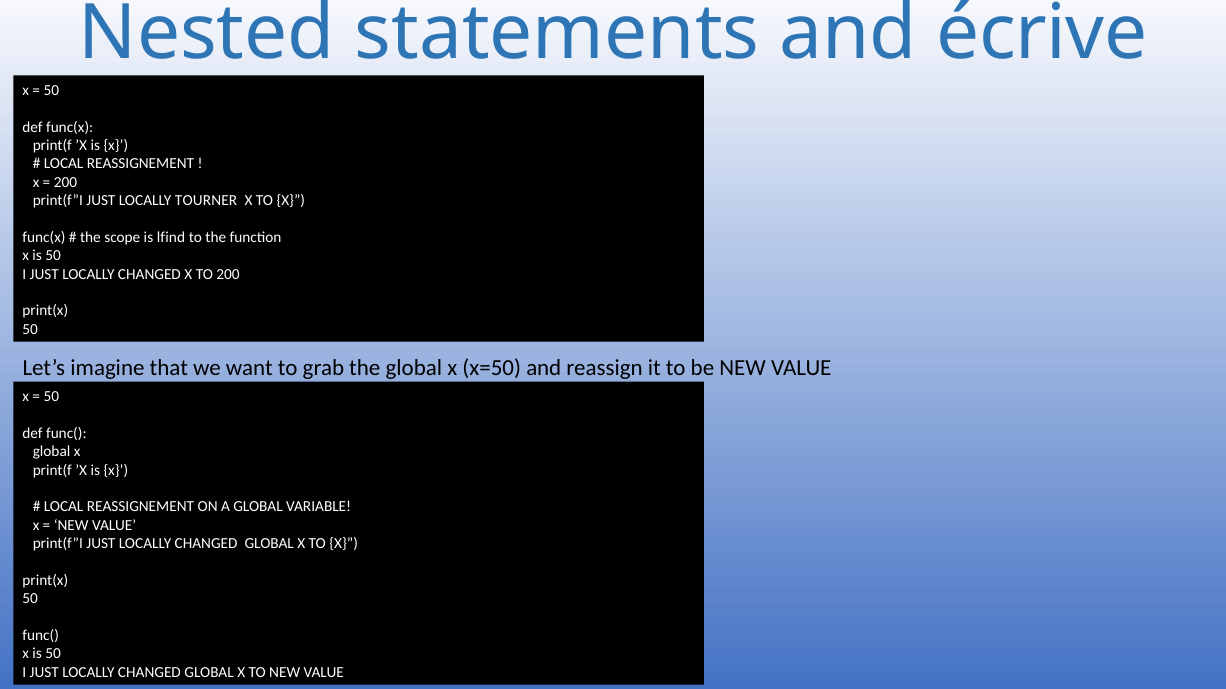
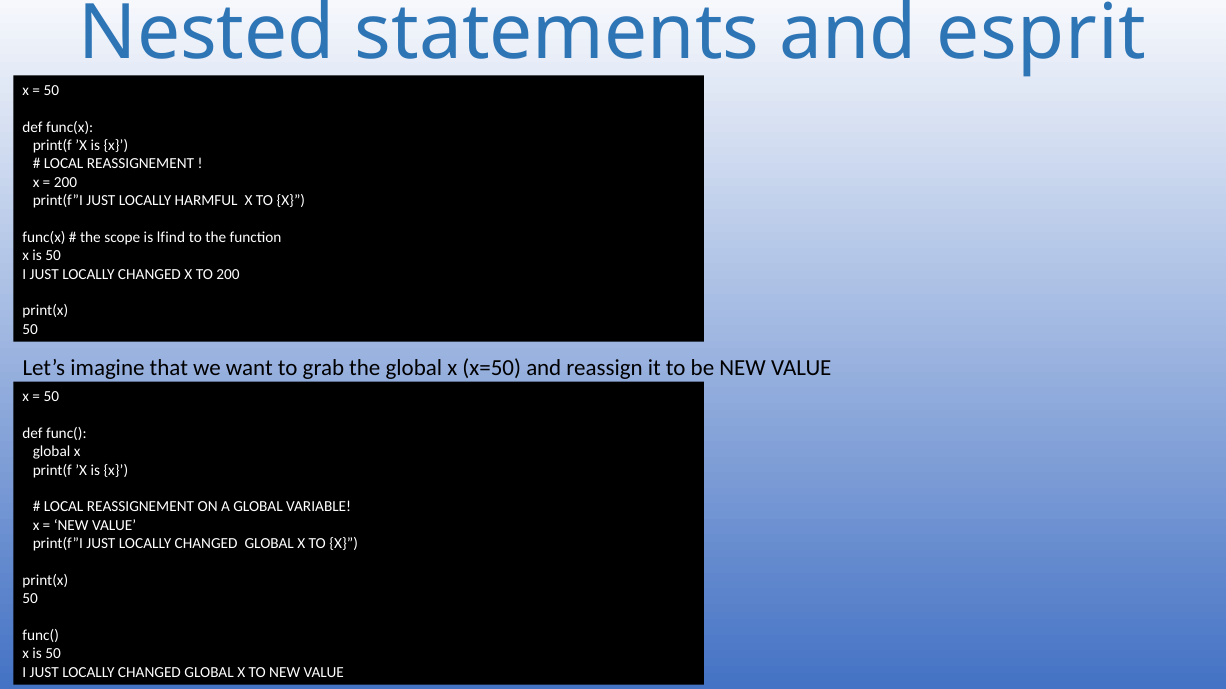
écrive: écrive -> esprit (1041, 33)
TOURNER: TOURNER -> HARMFUL (206, 201)
